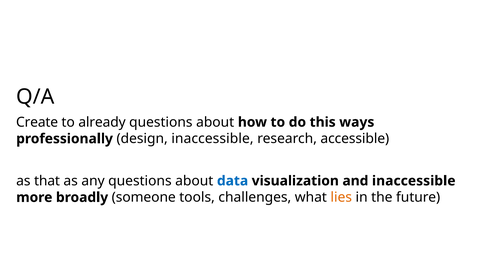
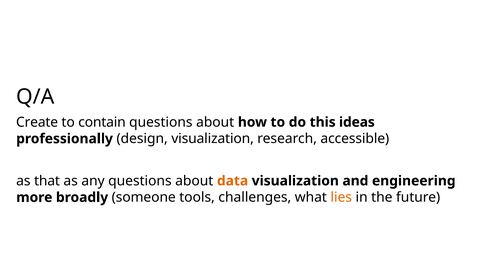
already: already -> contain (102, 122)
ways: ways -> ideas (357, 122)
design inaccessible: inaccessible -> visualization (213, 139)
data colour: blue -> orange (233, 181)
and inaccessible: inaccessible -> engineering (414, 181)
